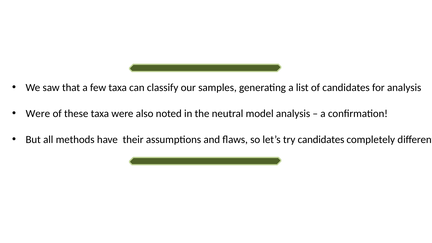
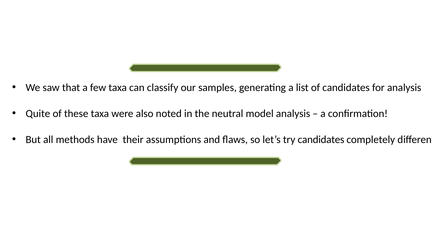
Were: Were -> Quite (38, 114)
